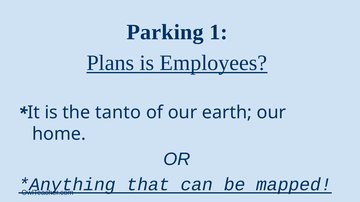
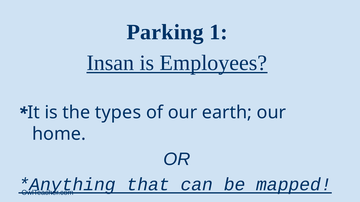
Plans: Plans -> Insan (110, 63)
tanto: tanto -> types (118, 113)
